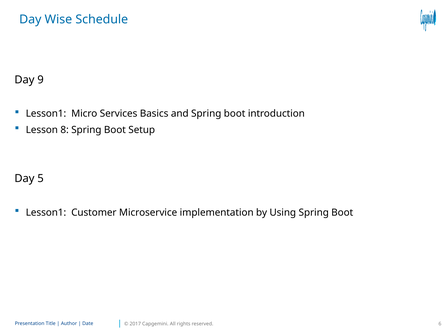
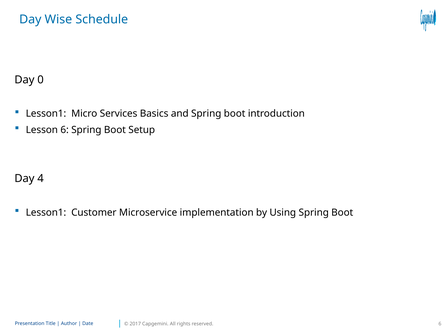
9: 9 -> 0 (41, 80)
Lesson 8: 8 -> 6 (65, 130)
5: 5 -> 4 (41, 178)
